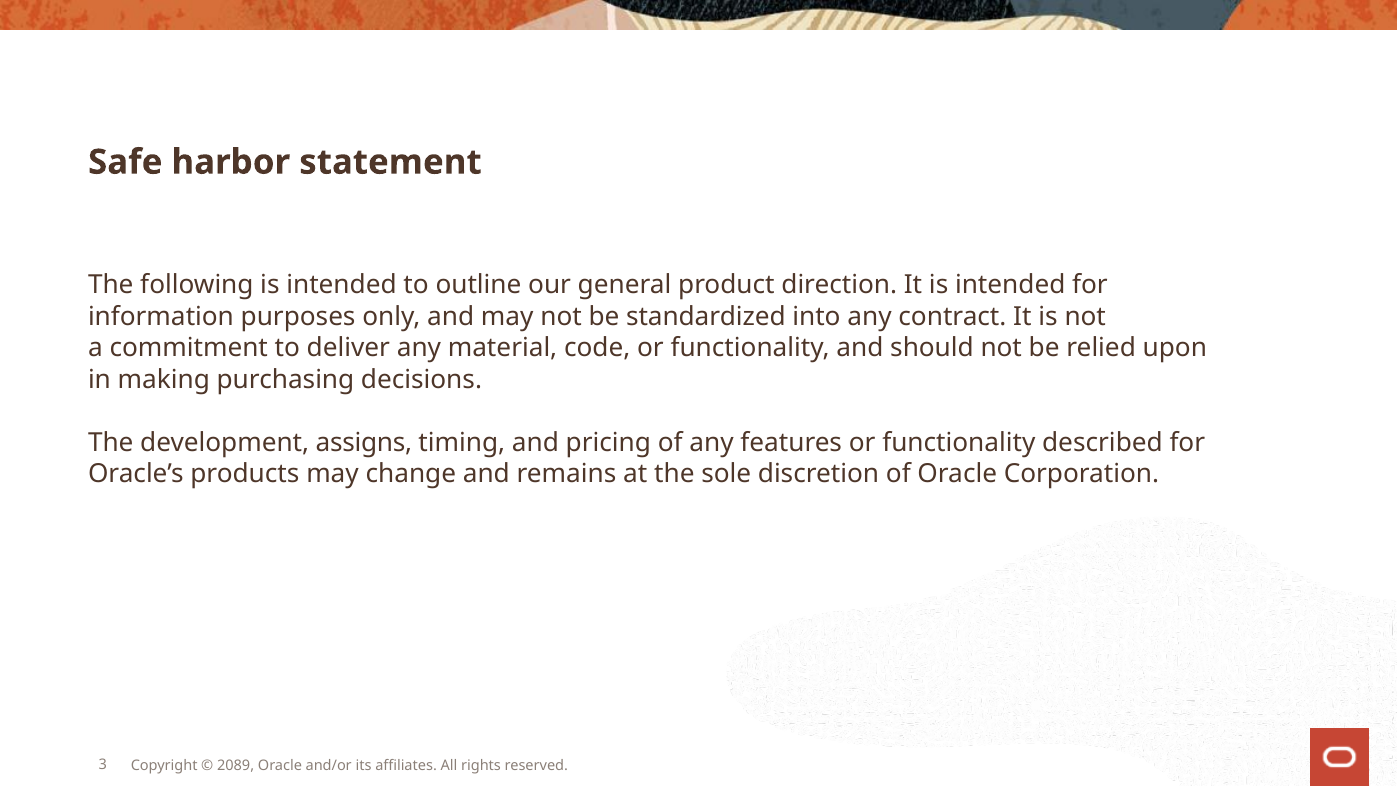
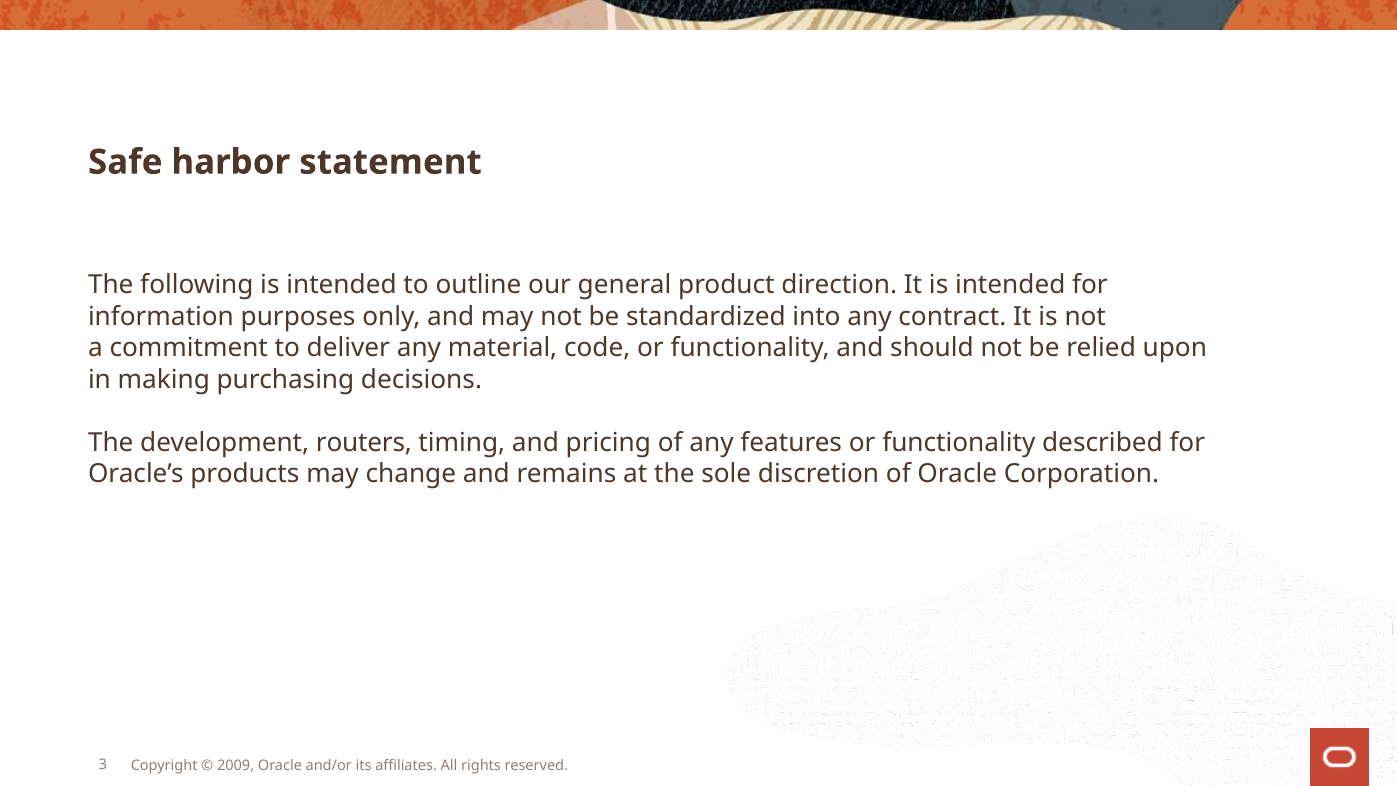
assigns: assigns -> routers (364, 442)
2089: 2089 -> 2009 (236, 766)
